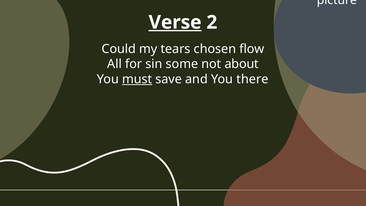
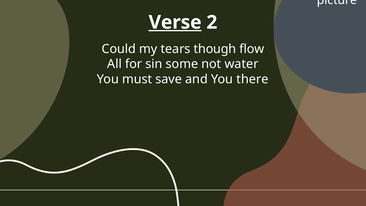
chosen: chosen -> though (215, 49)
about: about -> water (242, 64)
must underline: present -> none (137, 79)
